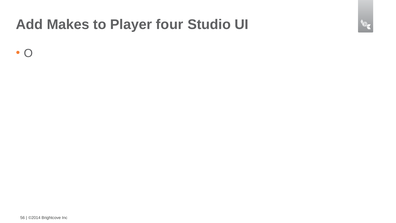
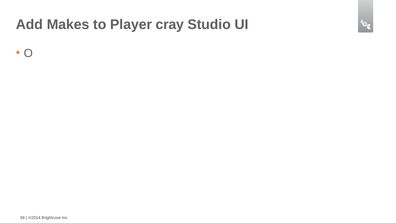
four: four -> cray (170, 24)
